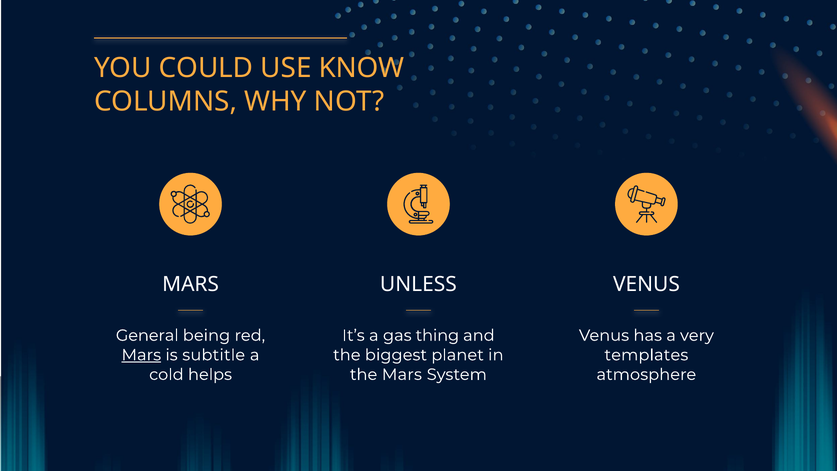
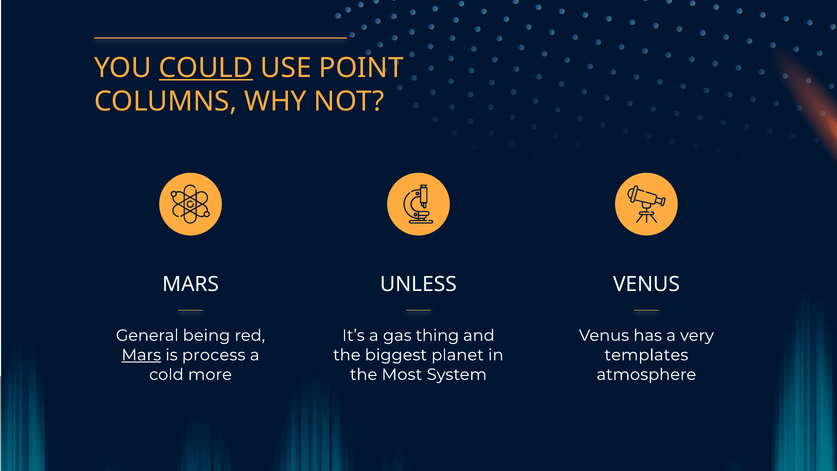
COULD underline: none -> present (206, 68)
KNOW: KNOW -> POINT (361, 68)
subtitle: subtitle -> process (214, 355)
helps: helps -> more (210, 374)
the Mars: Mars -> Most (402, 374)
